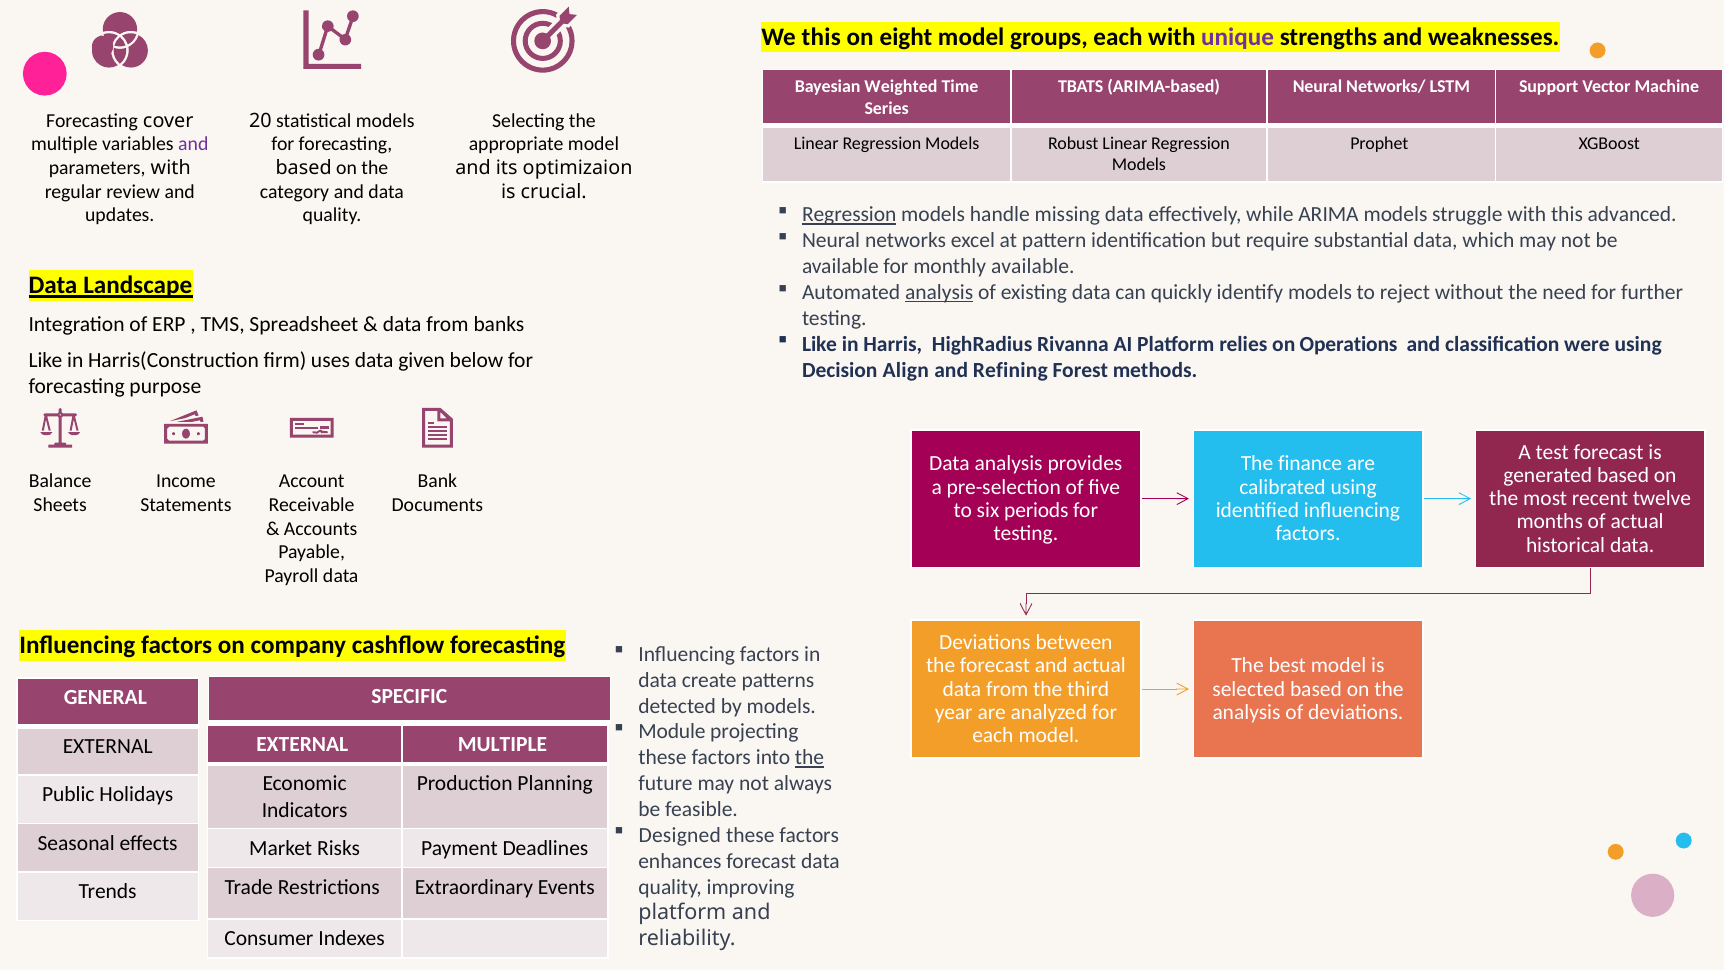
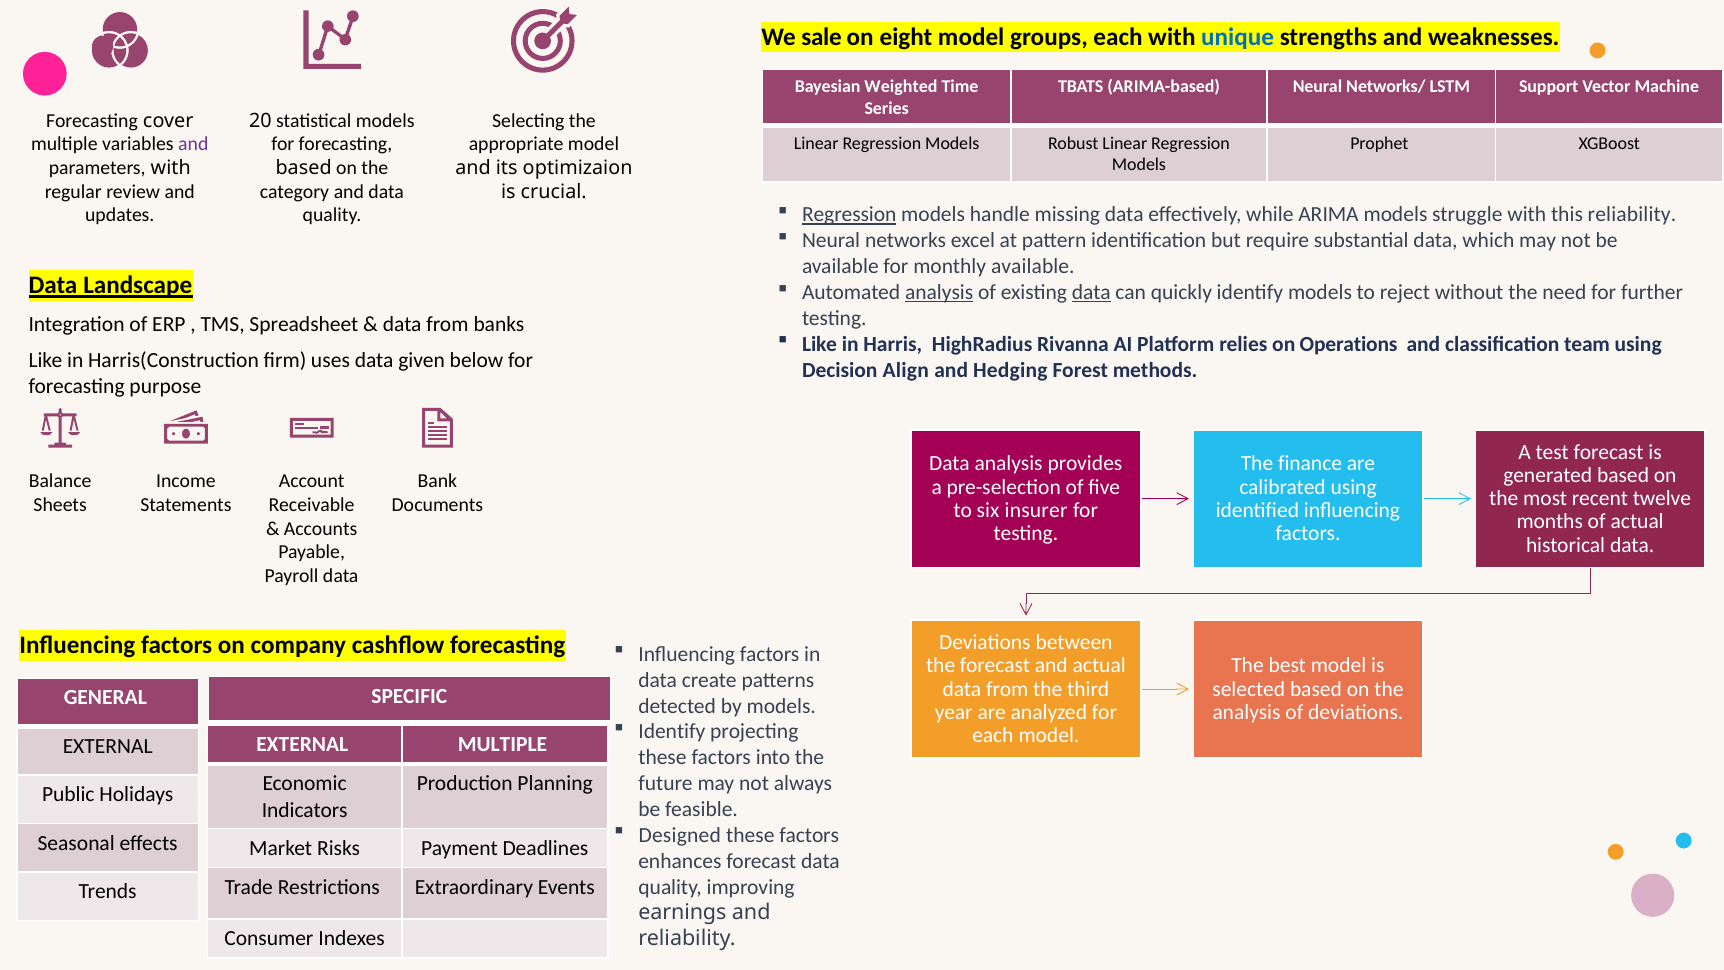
We this: this -> sale (822, 37)
unique colour: purple -> blue (1238, 37)
this advanced: advanced -> reliability (1632, 215)
data underline: none -> present (1091, 292)
were: were -> team (1587, 344)
Refining: Refining -> Hedging (1010, 370)
periods: periods -> insurer (1036, 510)
Module: Module -> Identify (672, 732)
the underline: present -> none (810, 757)
platform: platform -> earnings (682, 913)
